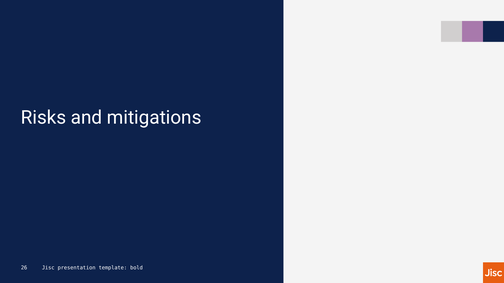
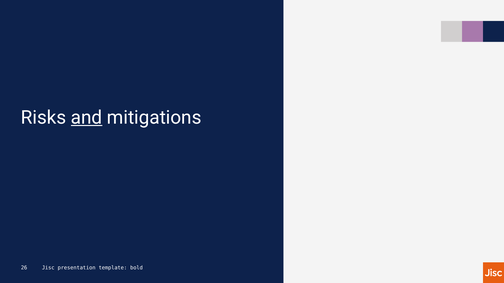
and underline: none -> present (87, 118)
